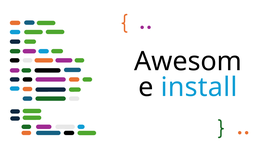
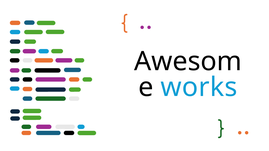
install: install -> works (199, 87)
